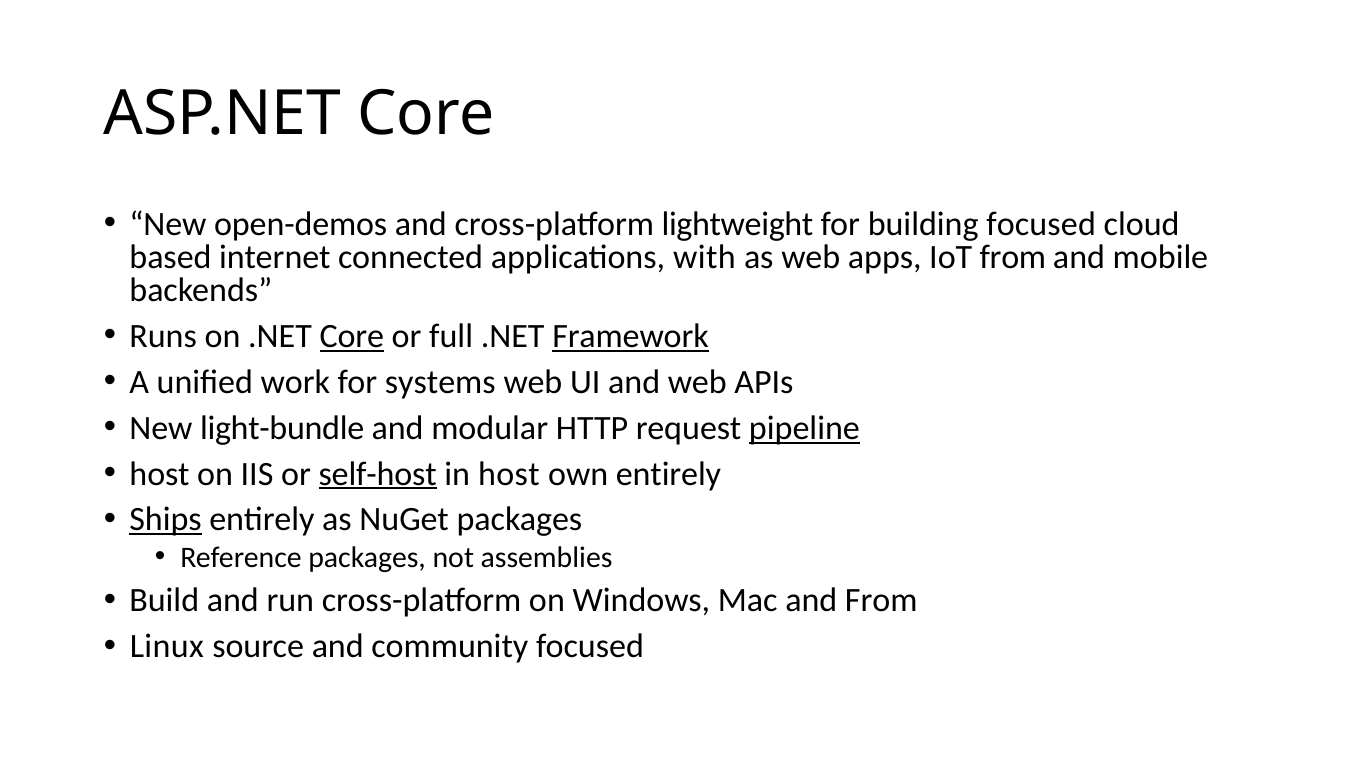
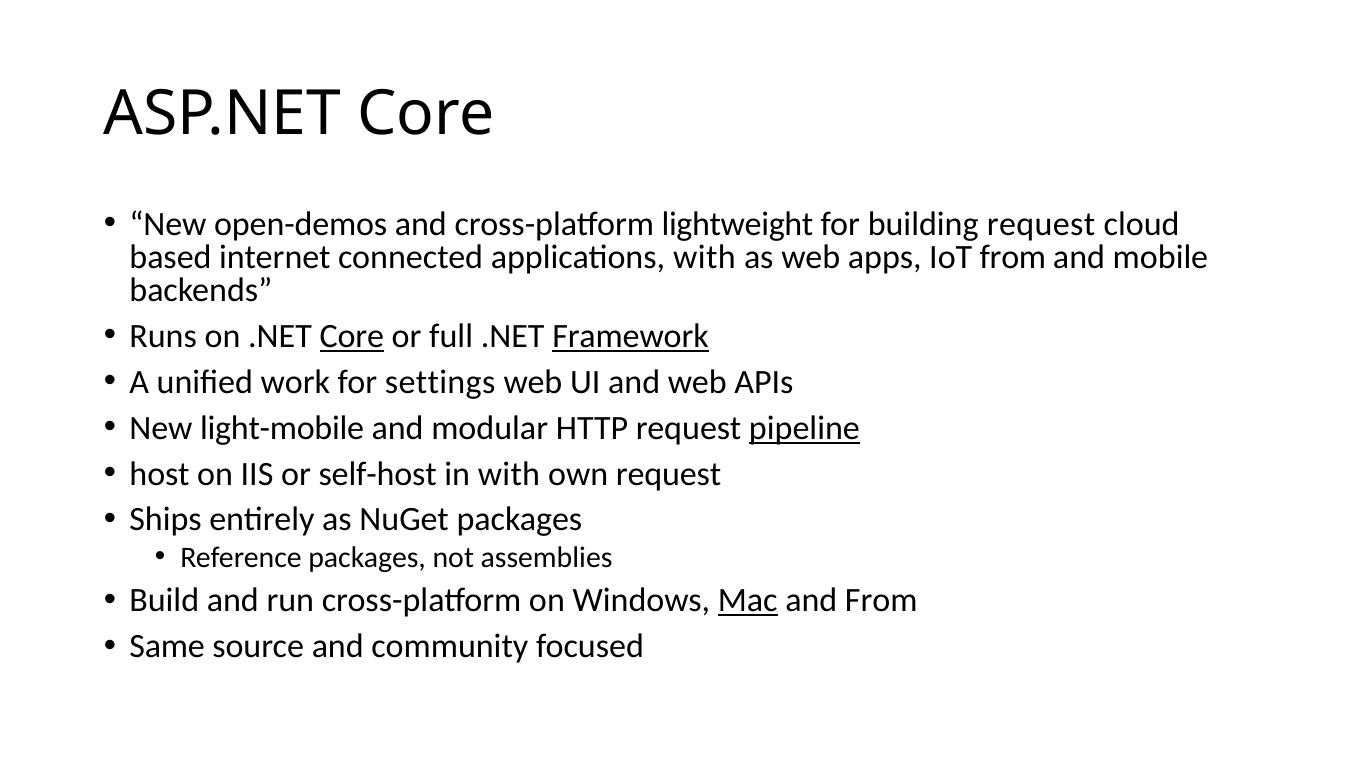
building focused: focused -> request (1041, 224)
systems: systems -> settings (440, 382)
light-bundle: light-bundle -> light-mobile (282, 428)
self-host underline: present -> none (378, 474)
in host: host -> with (509, 474)
own entirely: entirely -> request (669, 474)
Ships underline: present -> none (166, 520)
Mac underline: none -> present (748, 601)
Linux: Linux -> Same (167, 647)
